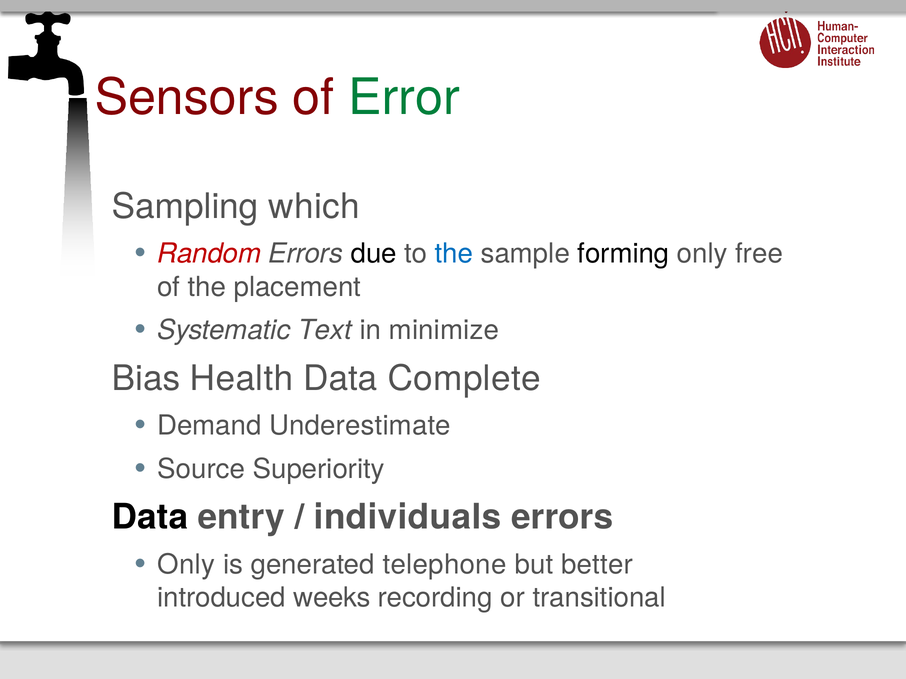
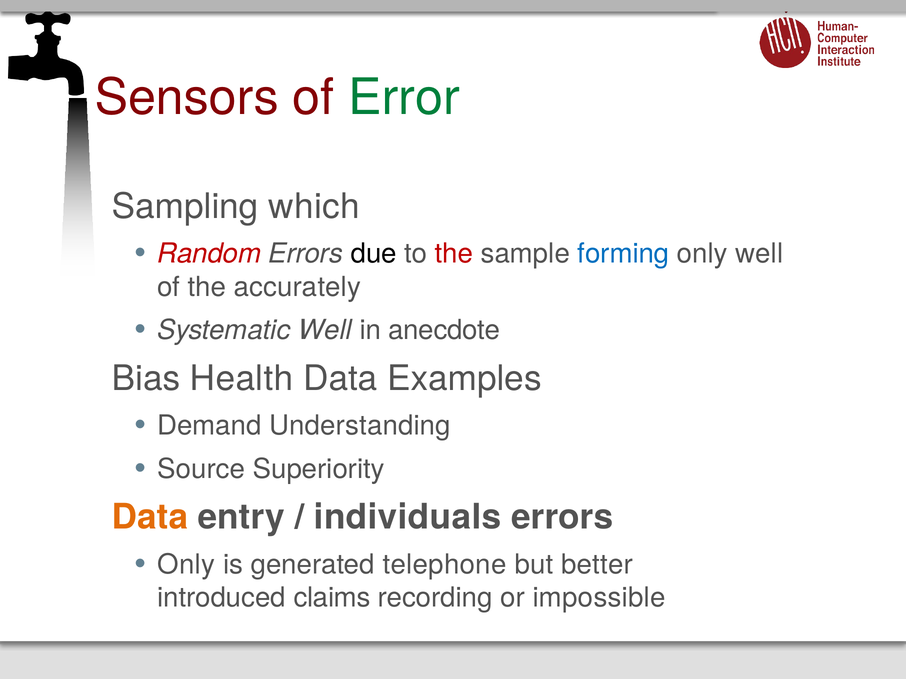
the colour: blue -> red (454, 254)
forming colour: black -> blue (623, 254)
only free: free -> well (759, 254)
placement: placement -> accurately (297, 287)
Systematic Text: Text -> Well (325, 330)
minimize: minimize -> anecdote (444, 330)
Complete: Complete -> Examples (464, 379)
Underestimate: Underestimate -> Understanding (360, 426)
Data colour: black -> orange (150, 518)
weeks: weeks -> claims (332, 598)
transitional: transitional -> impossible (599, 598)
